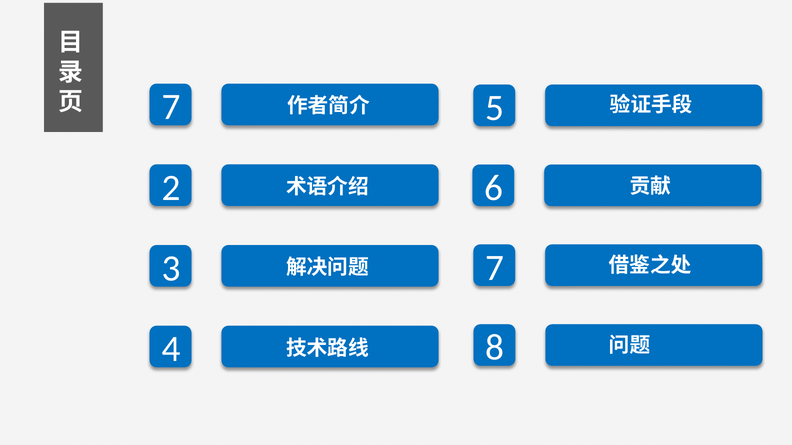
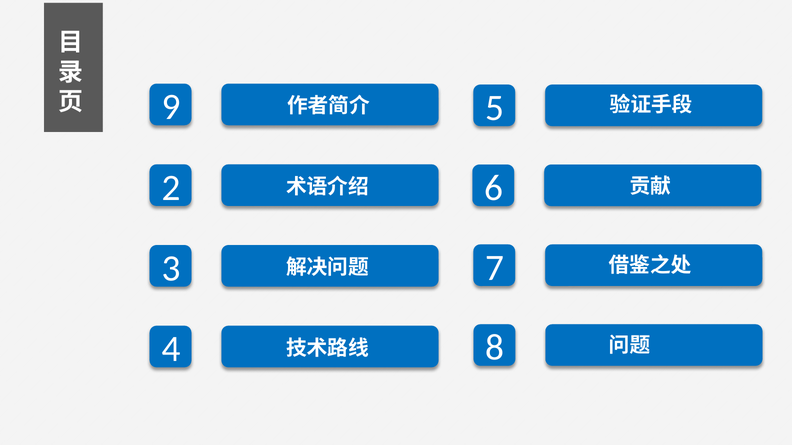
7: 7 -> 9 (171, 107)
